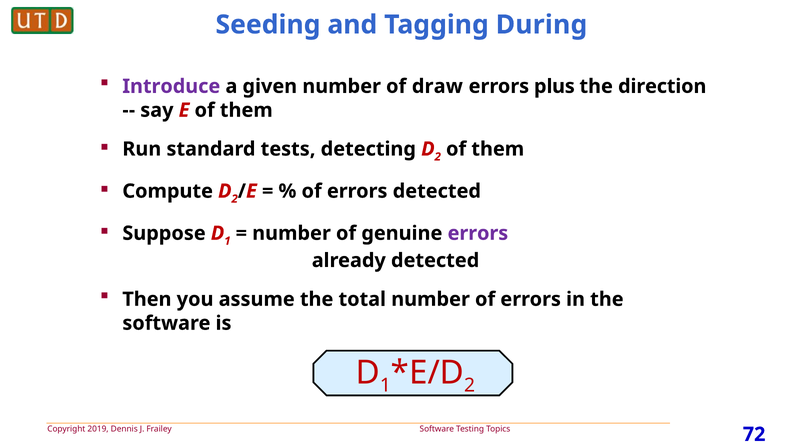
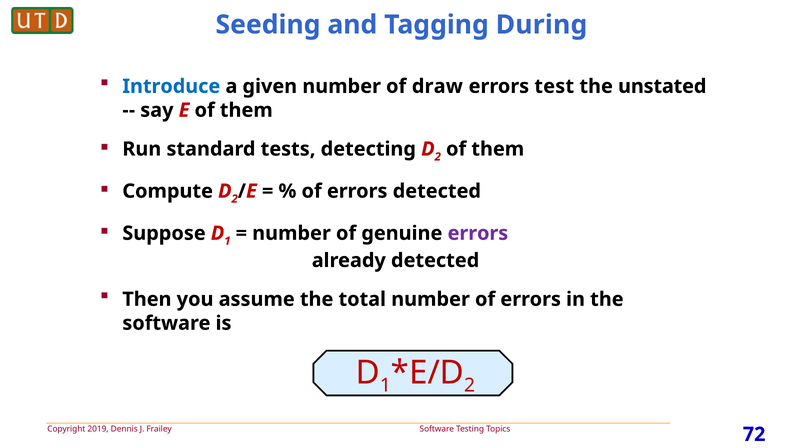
Introduce colour: purple -> blue (171, 86)
plus: plus -> test (554, 86)
direction: direction -> unstated (662, 86)
